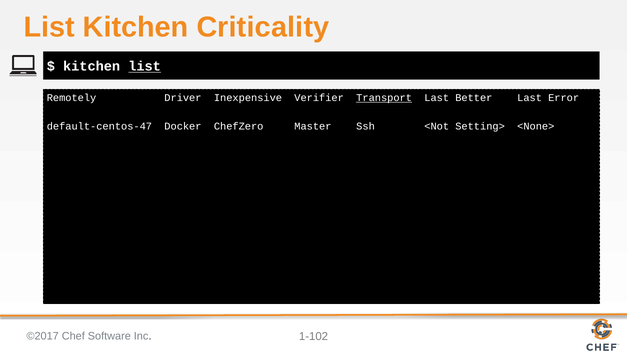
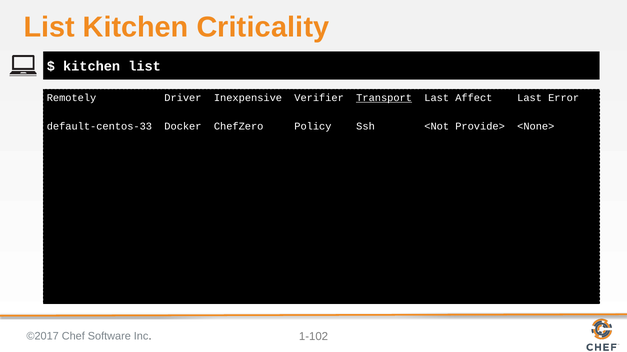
list underline: present -> none (145, 67)
Better: Better -> Affect (474, 98)
default-centos-47: default-centos-47 -> default-centos-33 (99, 127)
Master: Master -> Policy (313, 127)
Setting>: Setting> -> Provide> (480, 127)
